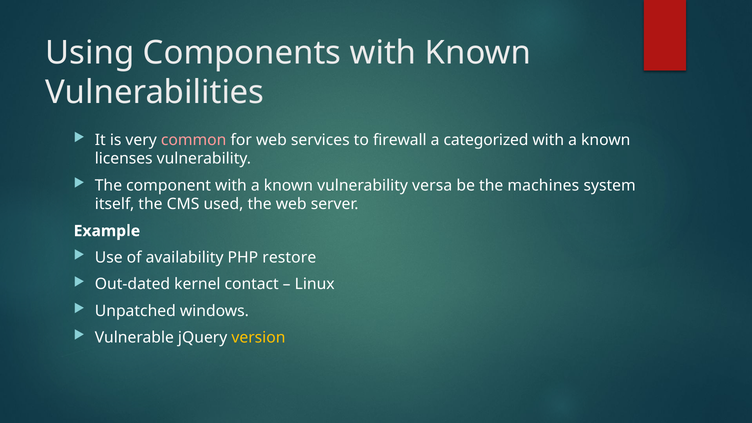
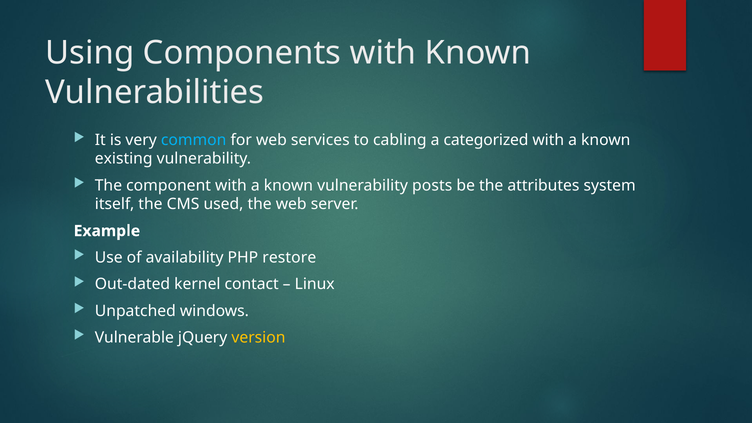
common colour: pink -> light blue (194, 140)
firewall: firewall -> cabling (400, 140)
licenses: licenses -> existing (124, 159)
versa: versa -> posts (432, 185)
machines: machines -> attributes (543, 185)
